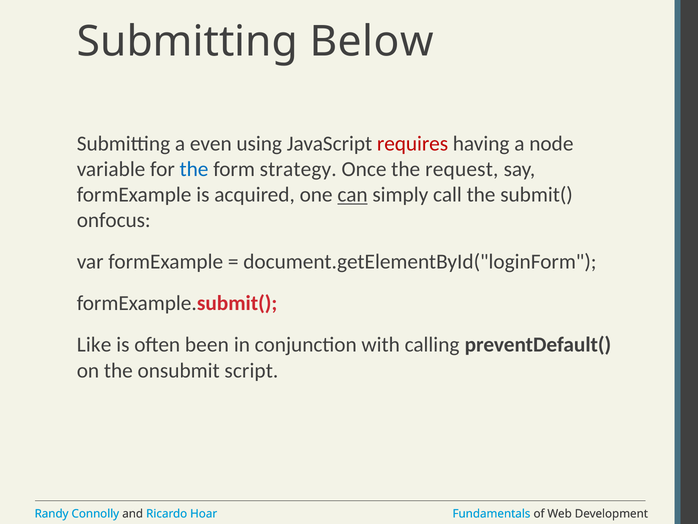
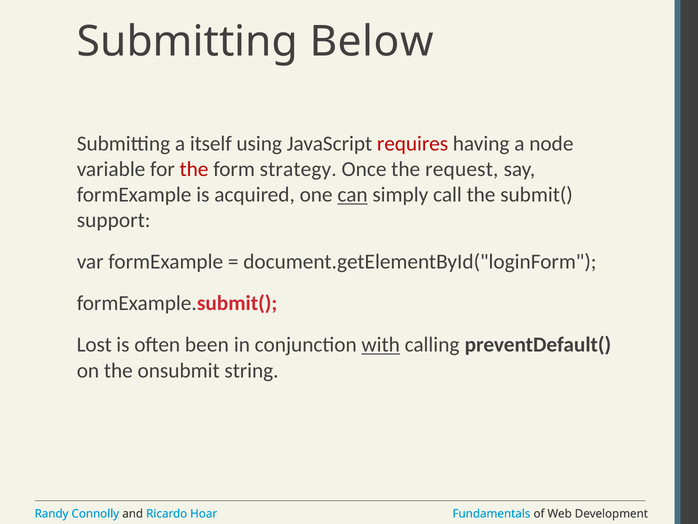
even: even -> itself (211, 143)
the colour: blue -> red (194, 169)
onfocus: onfocus -> support (114, 220)
Like: Like -> Lost (94, 345)
with underline: none -> present (381, 345)
script: script -> string (251, 370)
